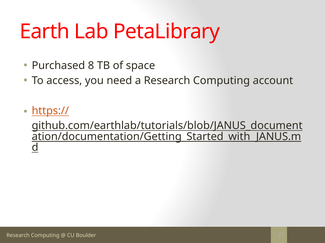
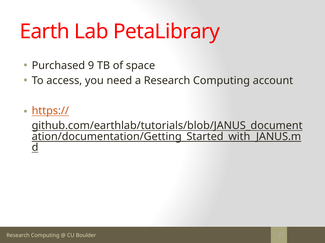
8: 8 -> 9 (91, 66)
